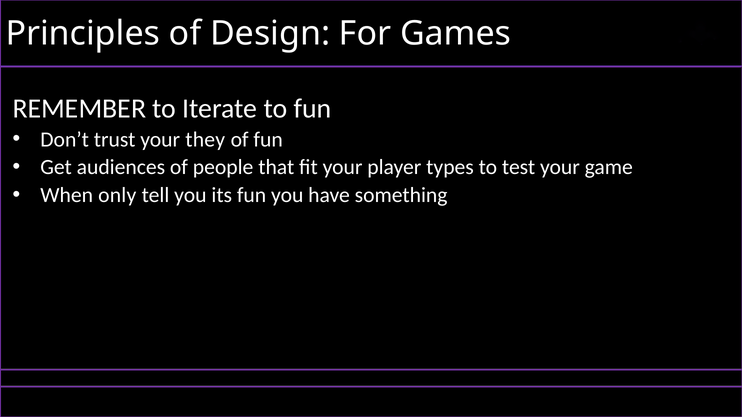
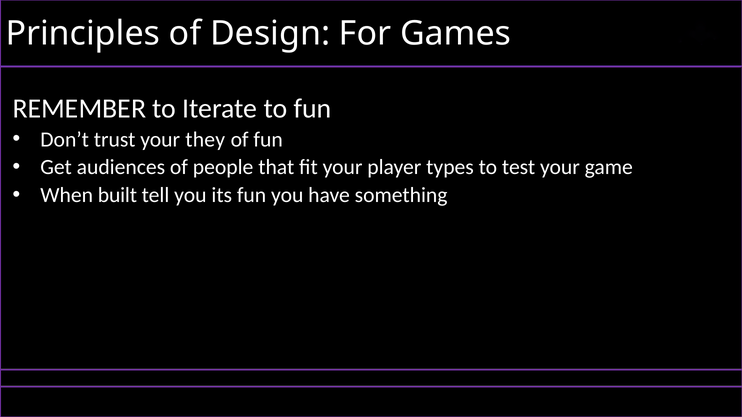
only: only -> built (117, 195)
